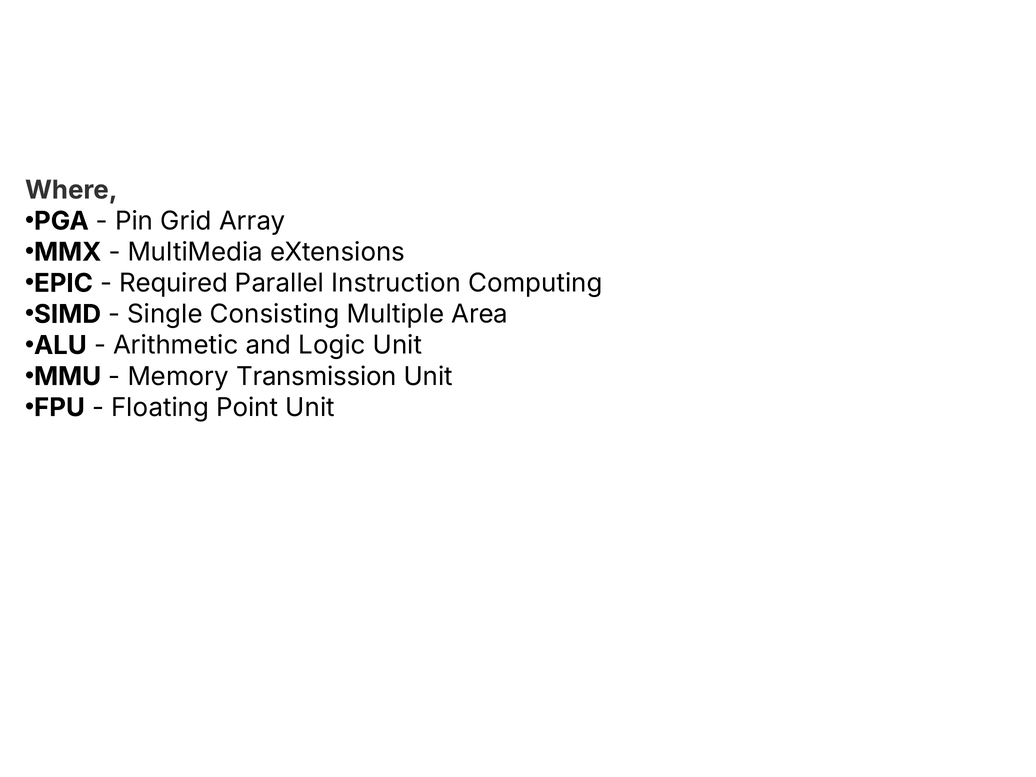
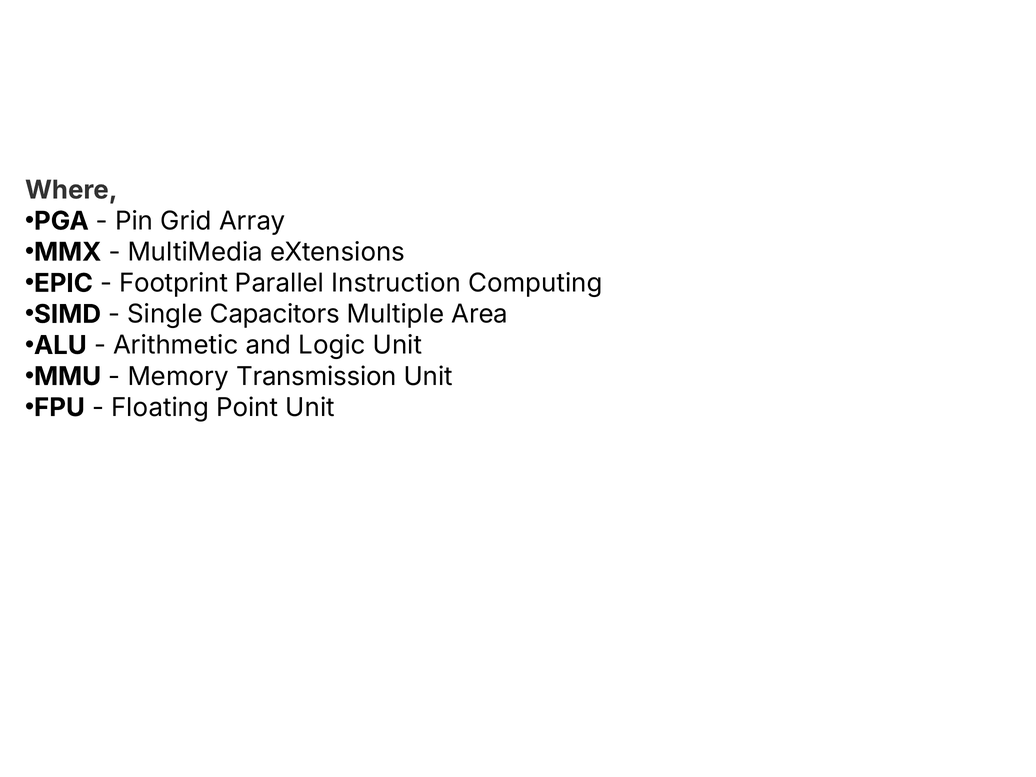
Required: Required -> Footprint (174, 283)
Consisting: Consisting -> Capacitors (275, 314)
